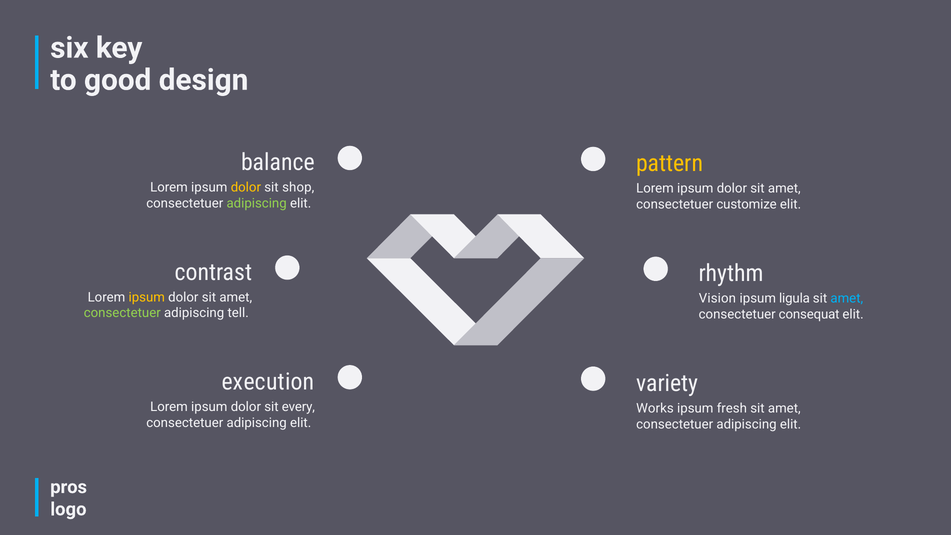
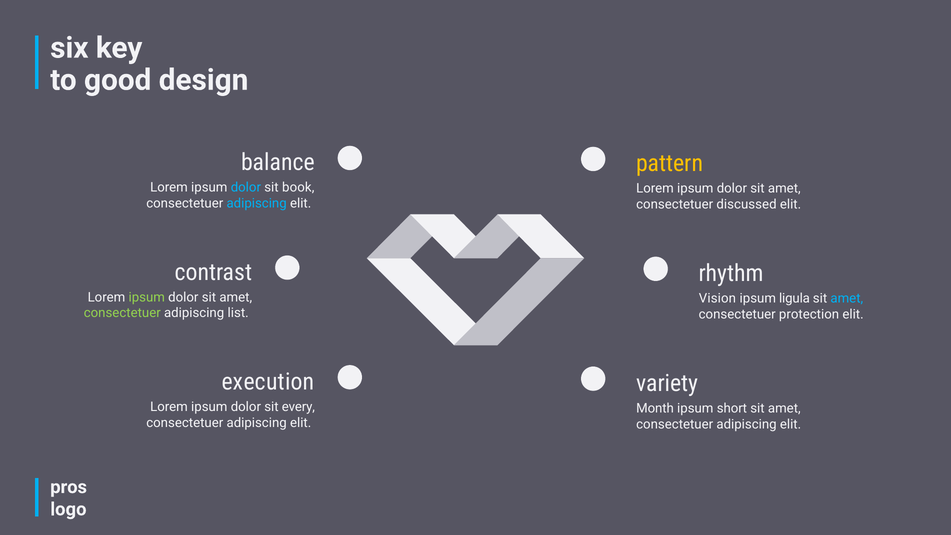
dolor colour: yellow -> light blue (246, 188)
shop: shop -> book (298, 188)
adipiscing colour: light green -> light blue (257, 203)
customize: customize -> discussed (747, 204)
ipsum colour: yellow -> light green (147, 297)
tell: tell -> list (238, 313)
consequat: consequat -> protection (809, 314)
Works: Works -> Month (655, 408)
fresh: fresh -> short (732, 408)
